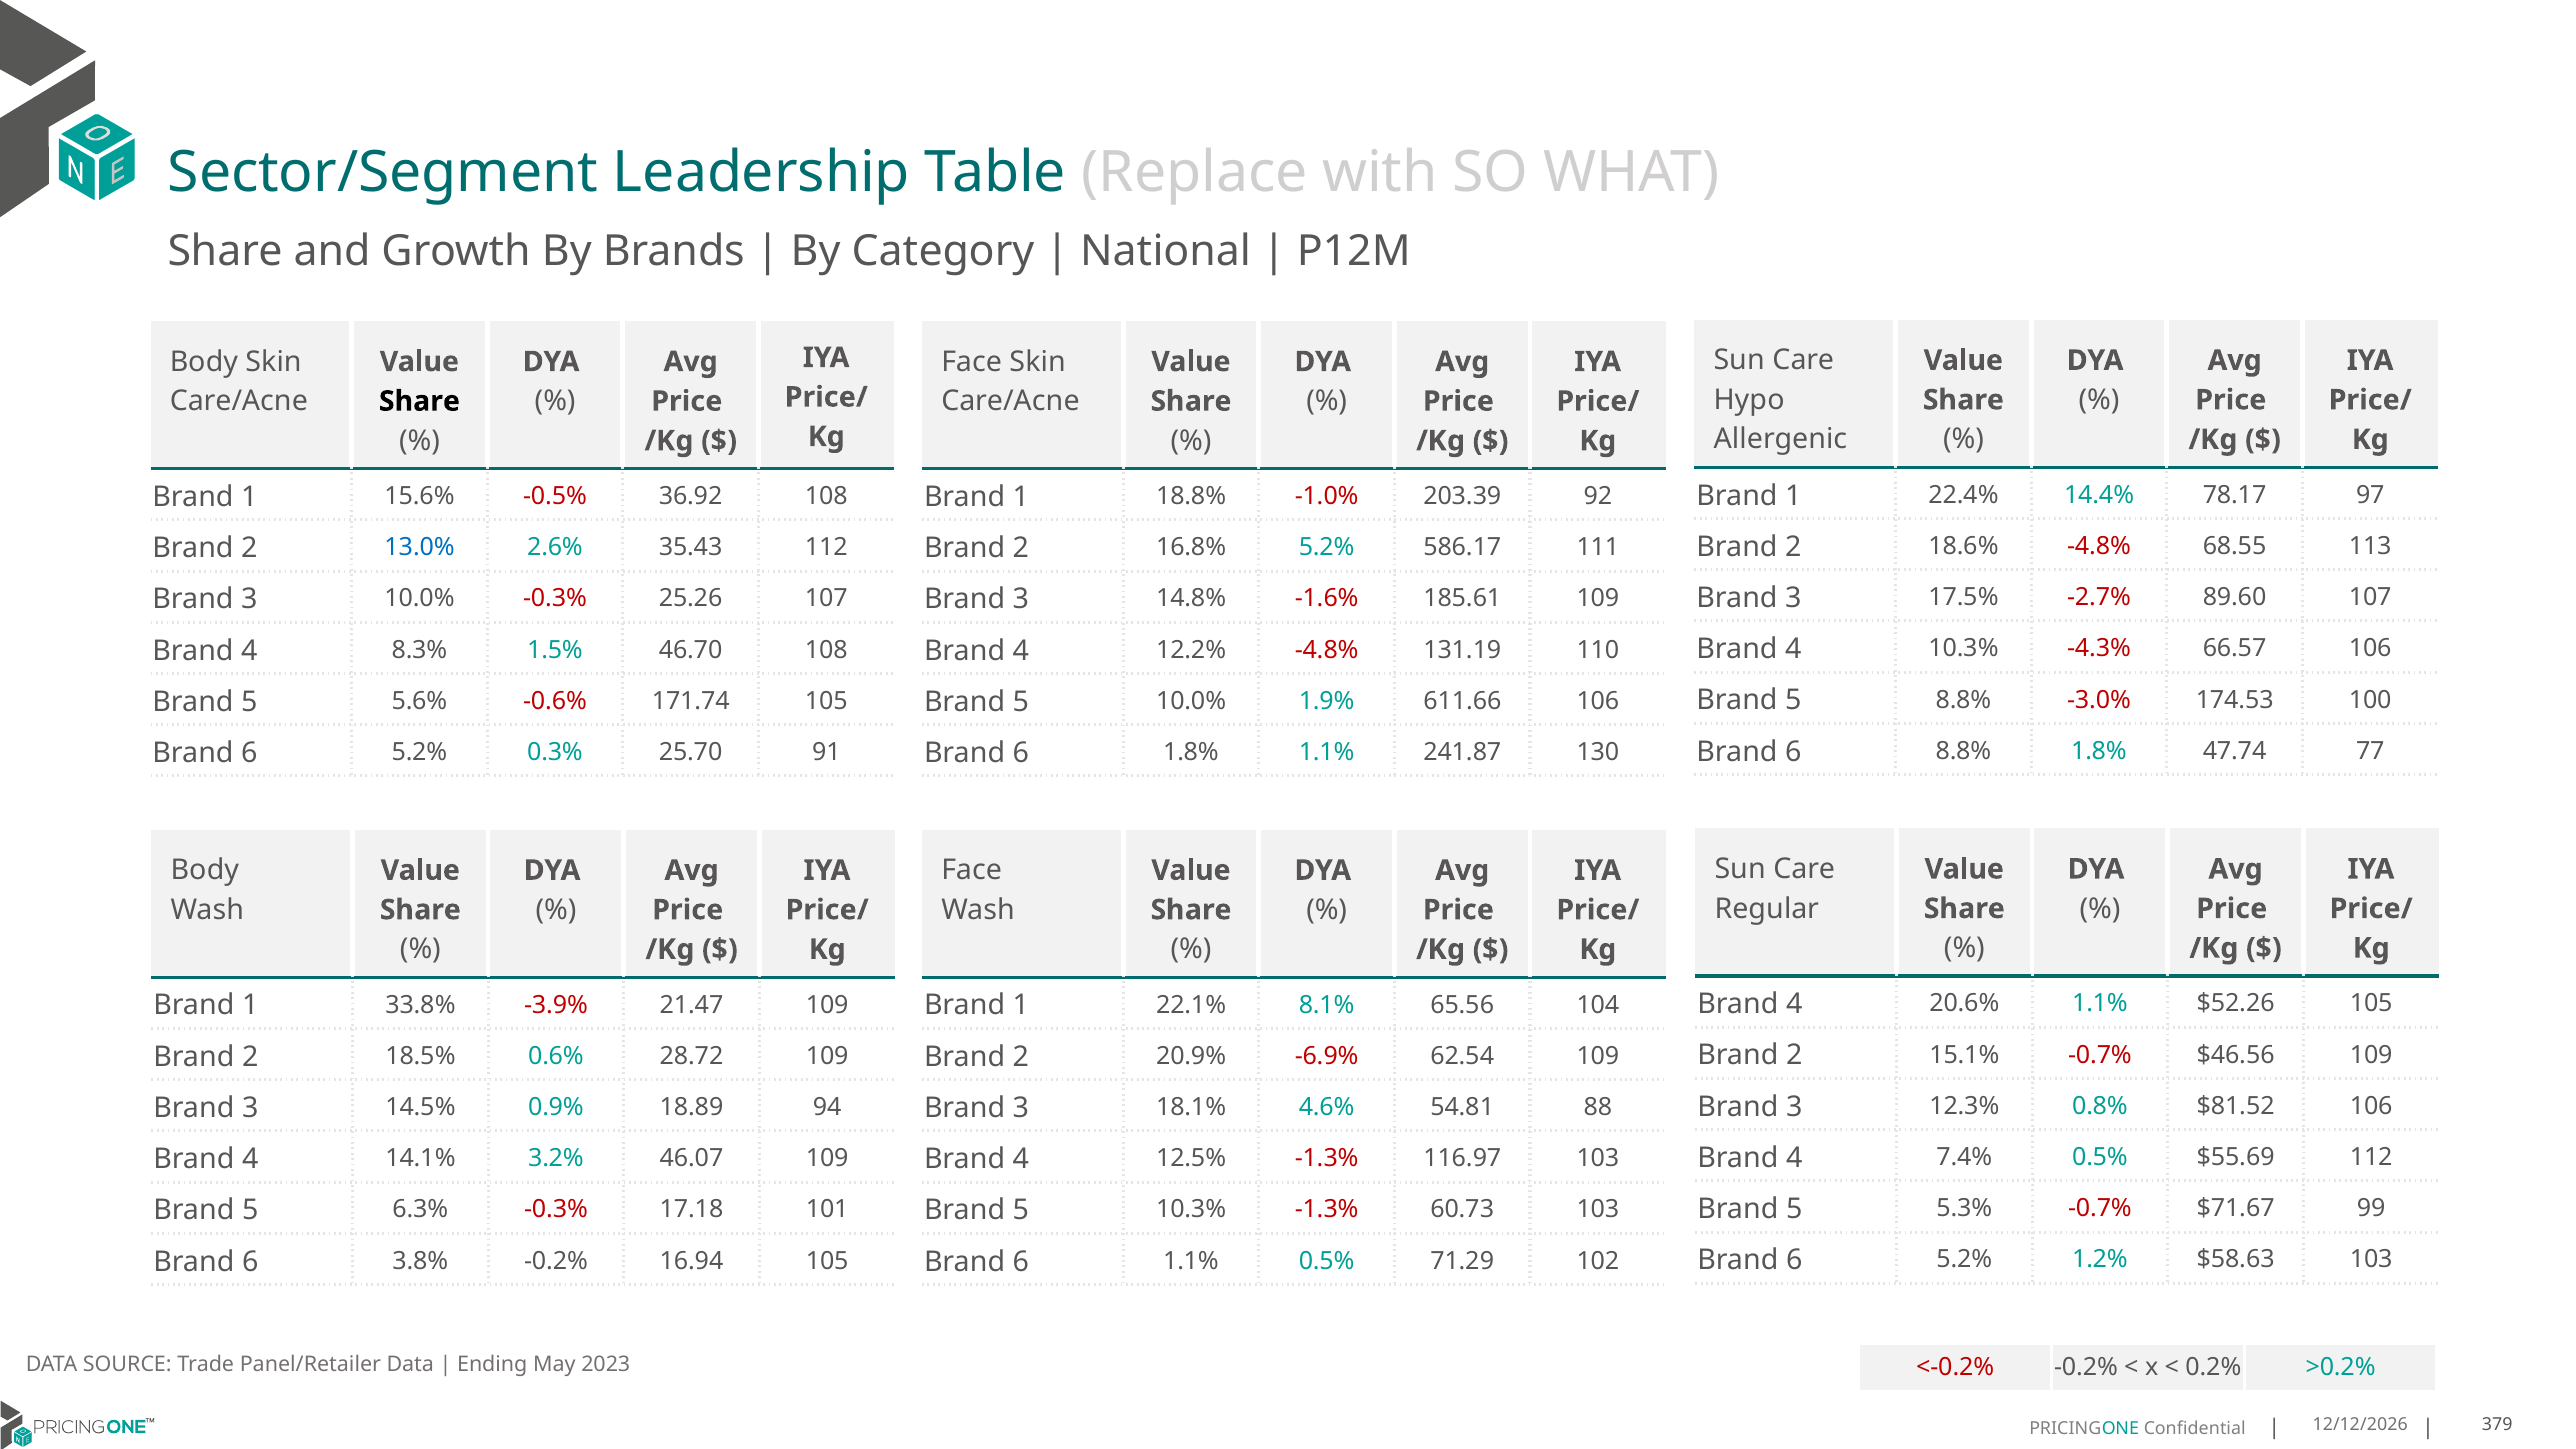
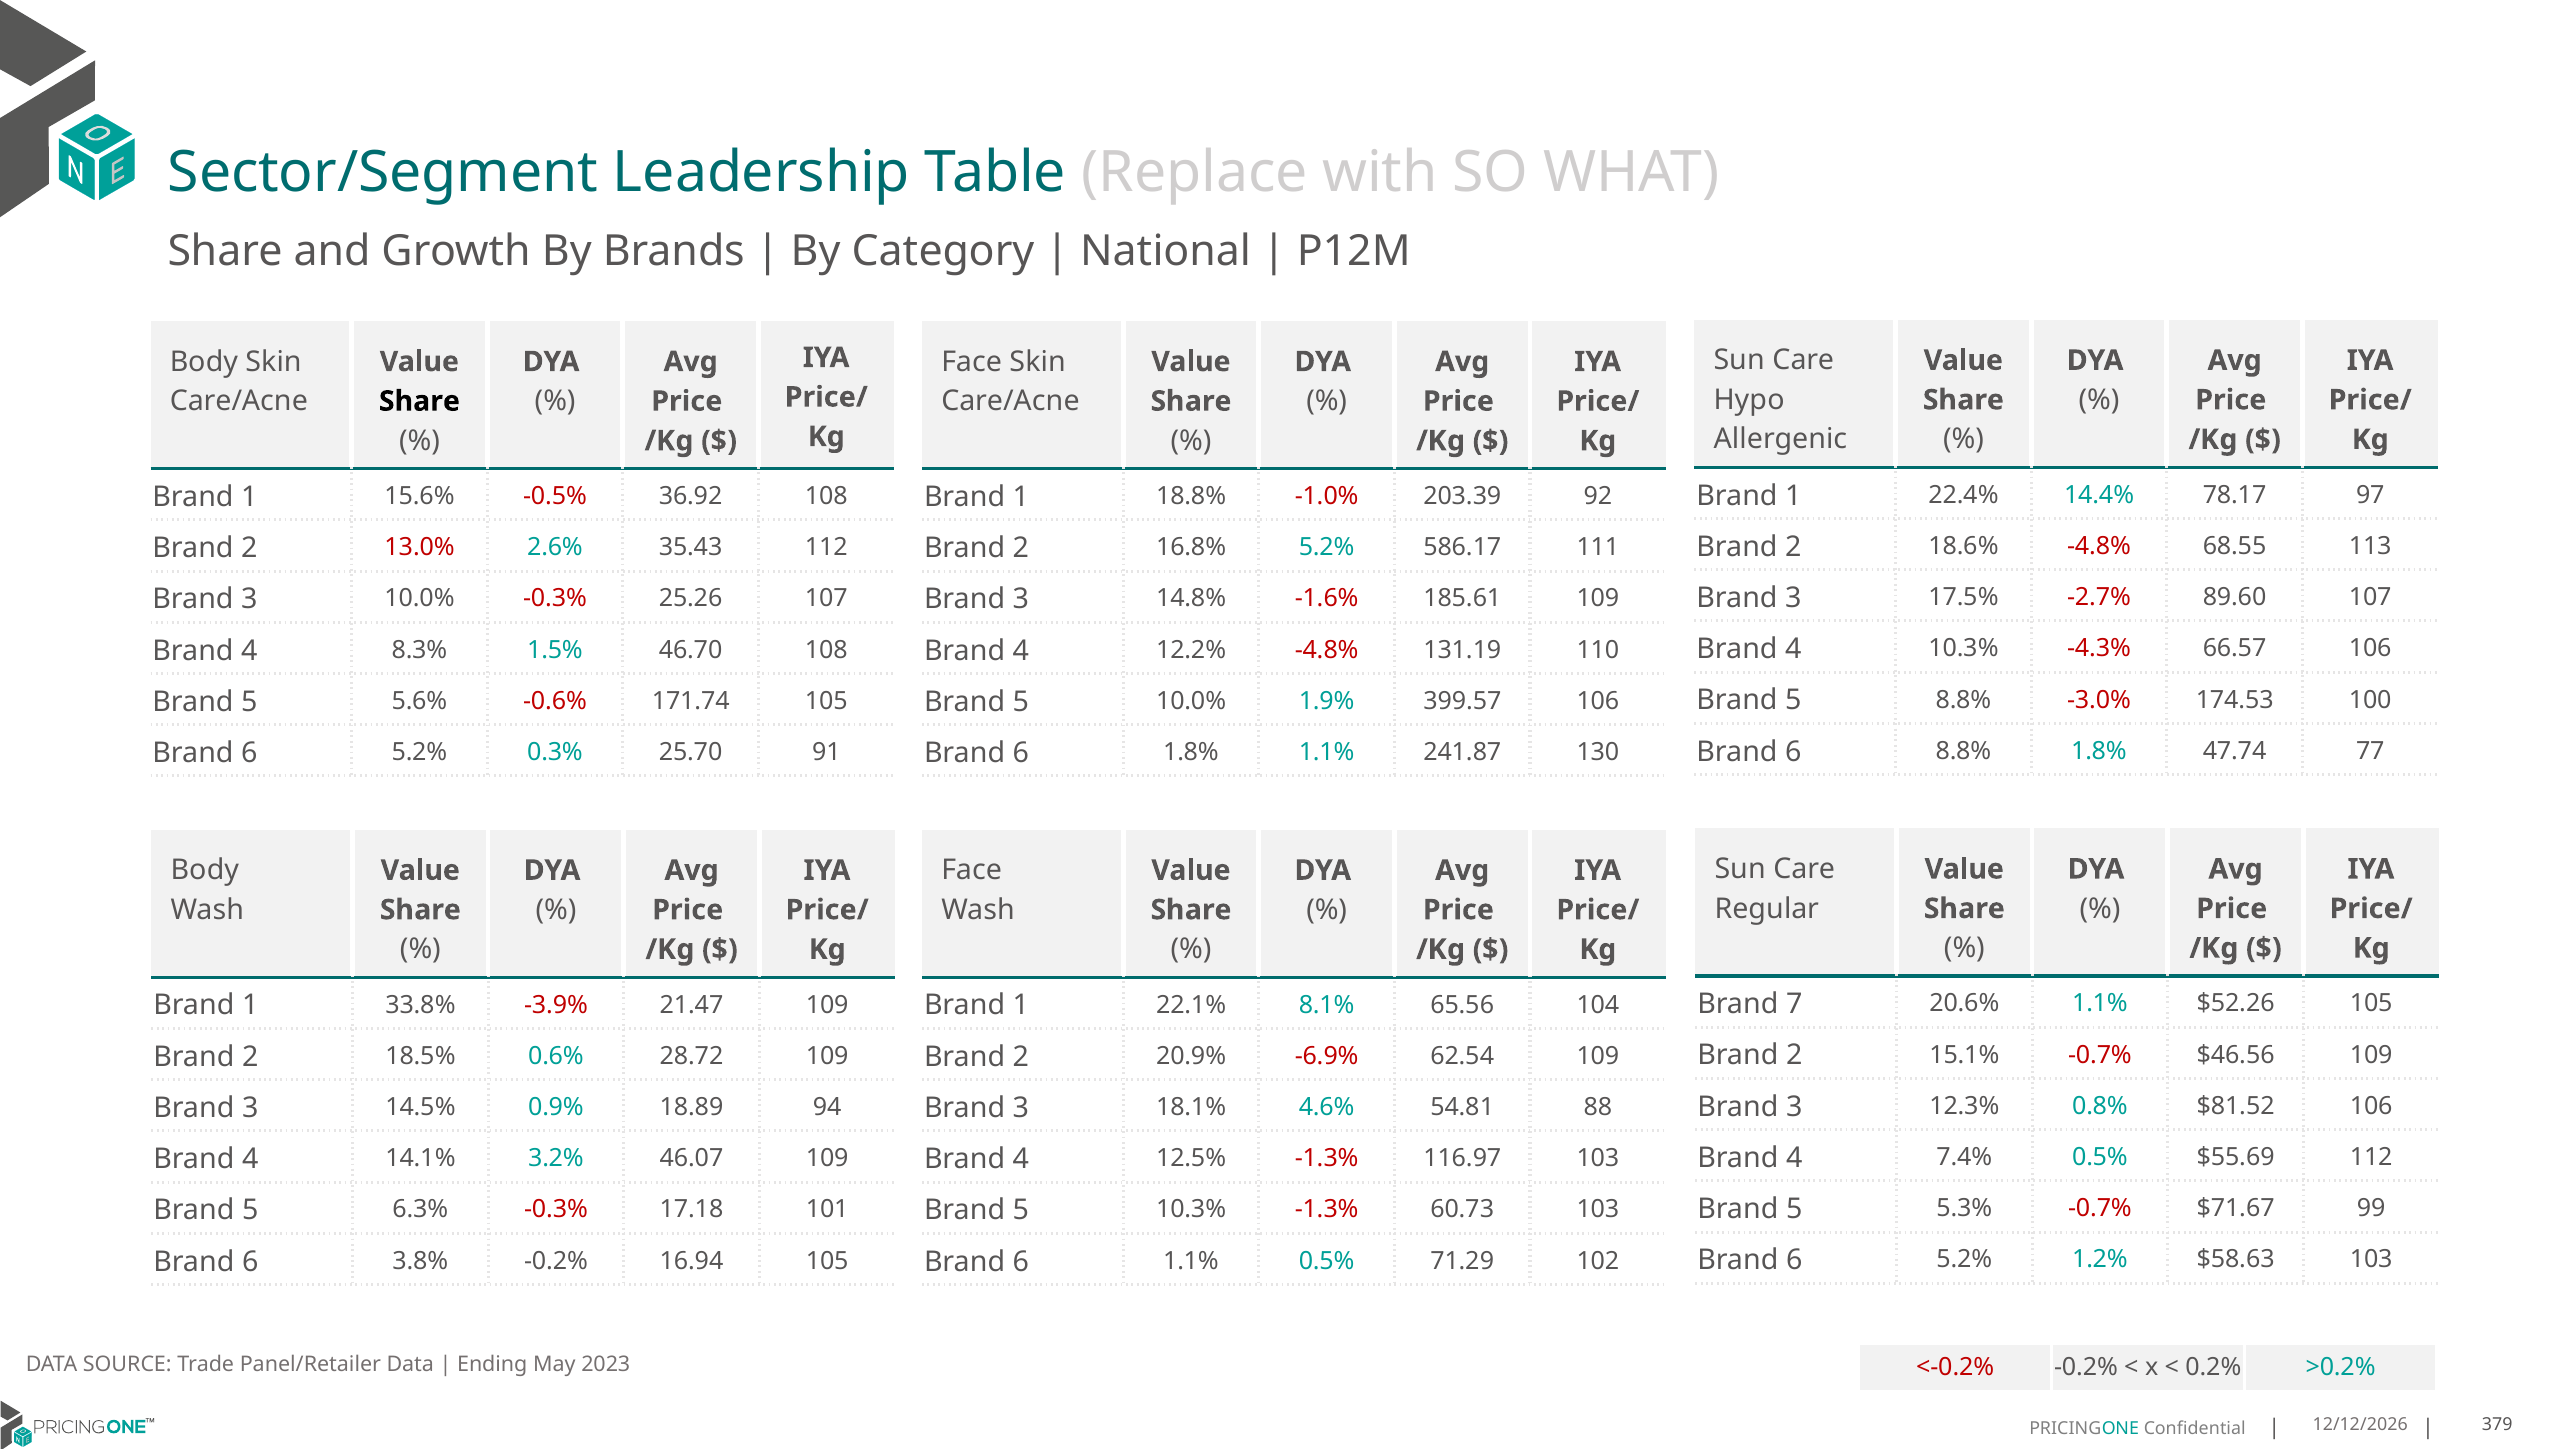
13.0% colour: blue -> red (420, 548)
611.66: 611.66 -> 399.57 (1462, 701)
4: 4 -> 7 (1794, 1004)
